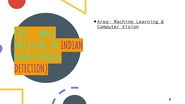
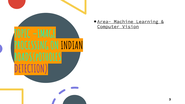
INDIAN colour: purple -> black (72, 46)
